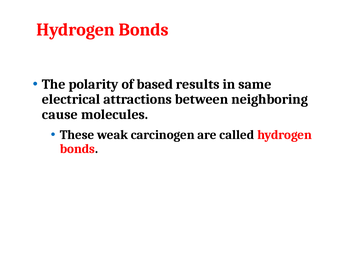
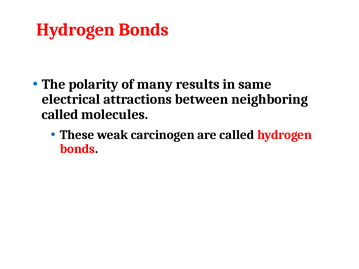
based: based -> many (155, 84)
cause: cause -> called (60, 115)
